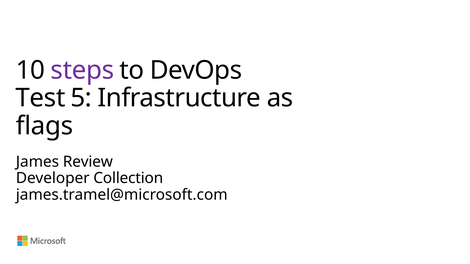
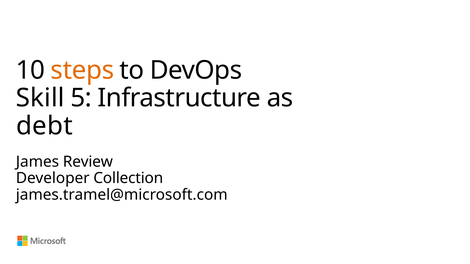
steps colour: purple -> orange (82, 70)
Test: Test -> Skill (40, 98)
flags: flags -> debt (44, 126)
